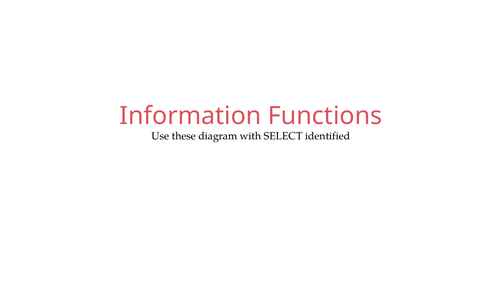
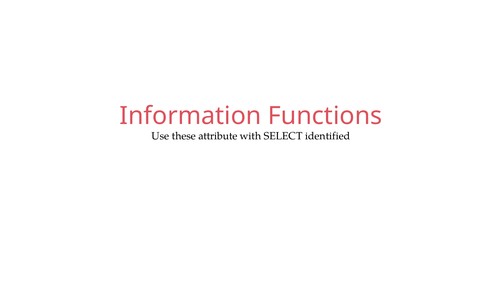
diagram: diagram -> attribute (218, 136)
